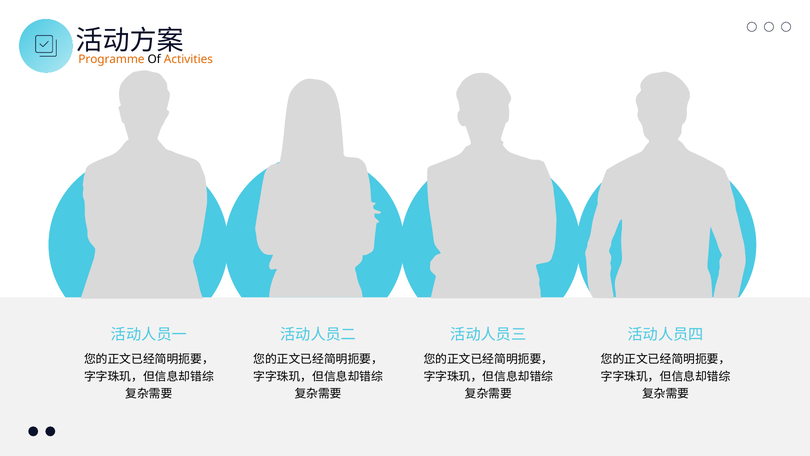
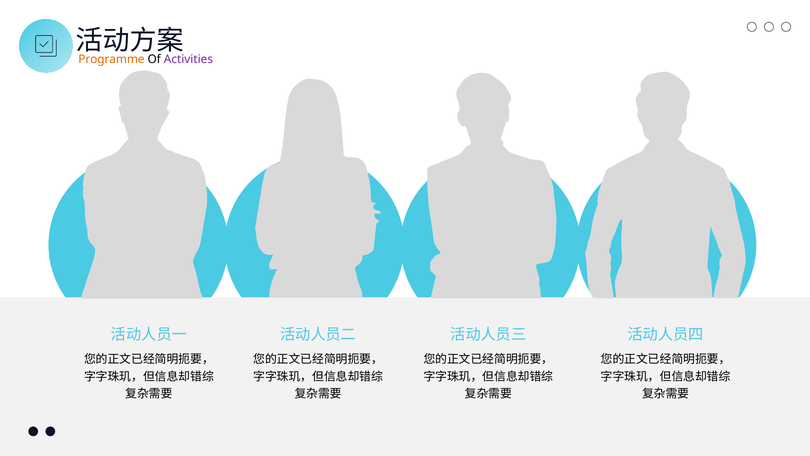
Activities colour: orange -> purple (188, 59)
